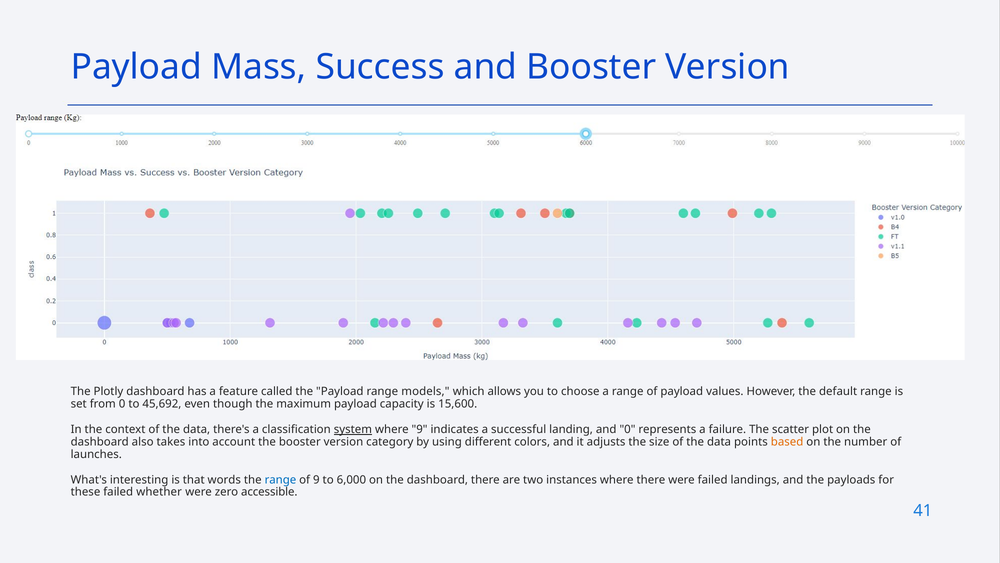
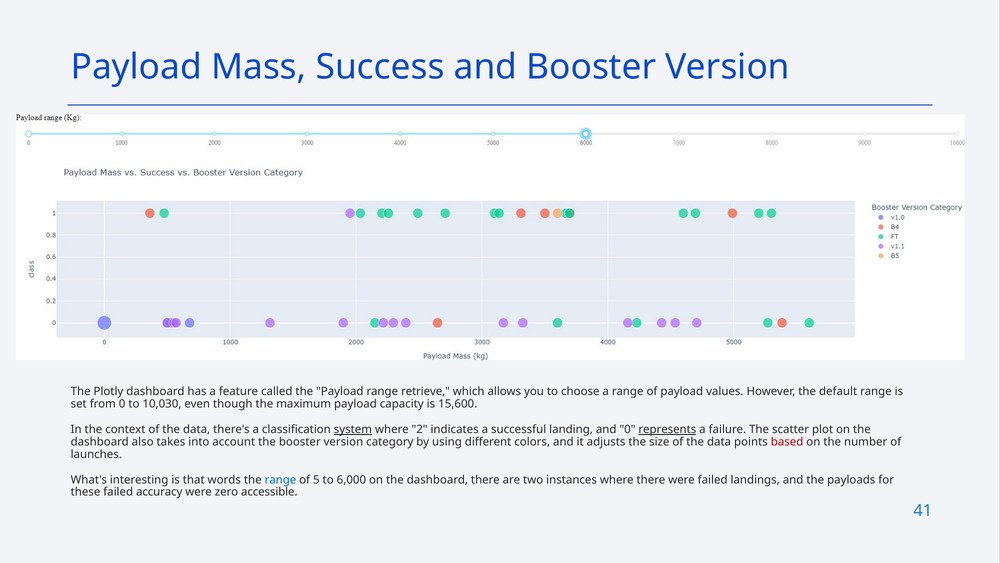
models: models -> retrieve (425, 391)
45,692: 45,692 -> 10,030 (162, 404)
where 9: 9 -> 2 (420, 429)
represents underline: none -> present (667, 429)
based colour: orange -> red (787, 442)
of 9: 9 -> 5 (316, 479)
whether: whether -> accuracy (159, 492)
